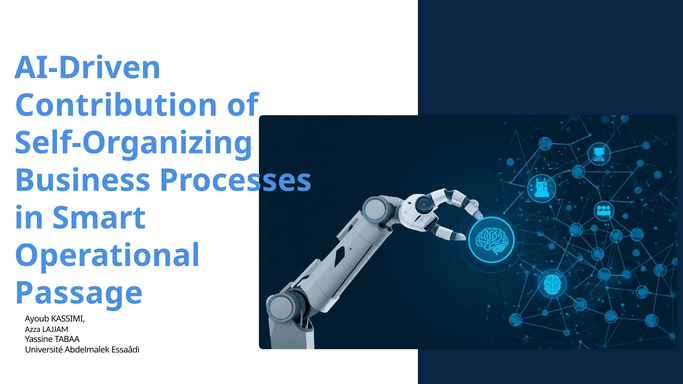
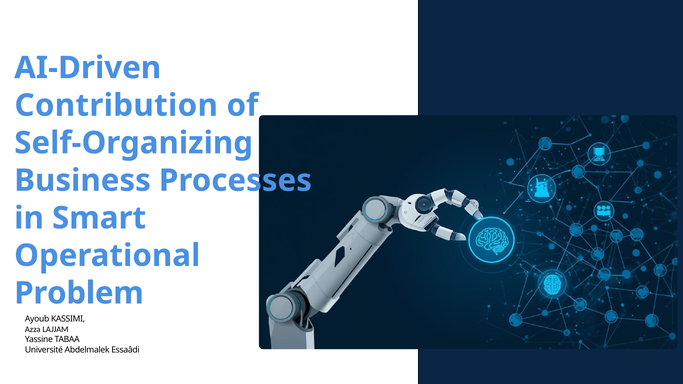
Passage: Passage -> Problem (79, 293)
